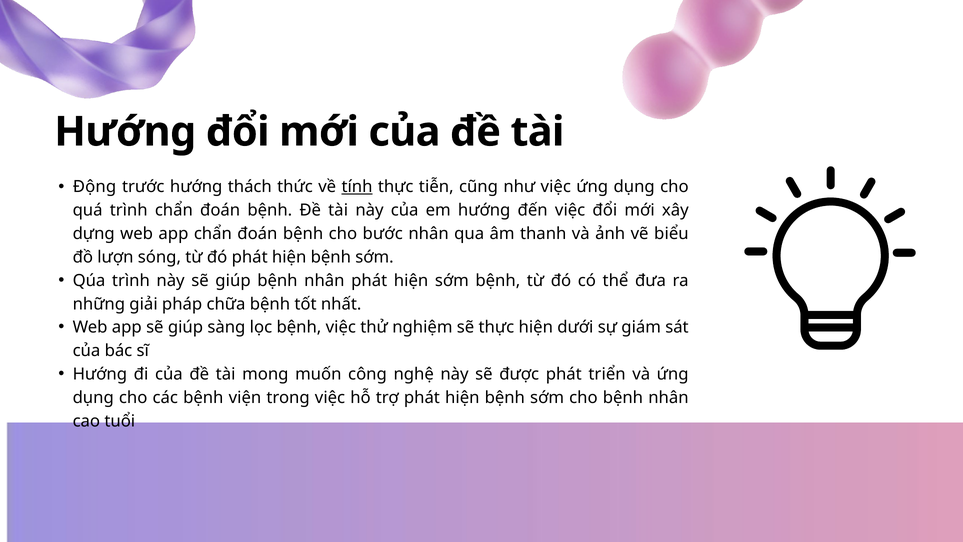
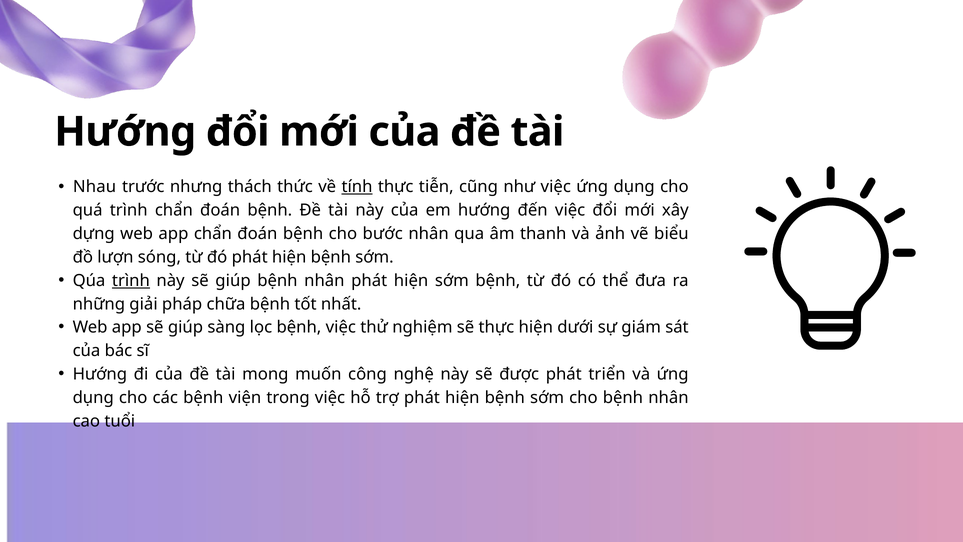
Động: Động -> Nhau (95, 187)
trước hướng: hướng -> nhưng (196, 187)
trình underline: none -> present (131, 280)
